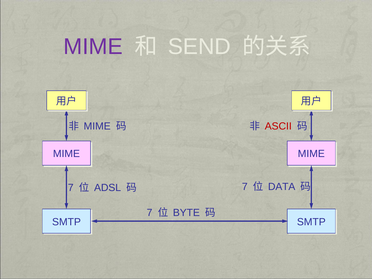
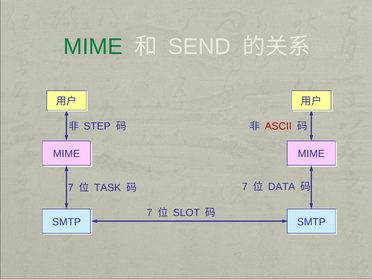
MIME colour: purple -> green (93, 47)
MIME: MIME -> STEP (97, 126)
ADSL: ADSL -> TASK (108, 188)
BYTE: BYTE -> SLOT (186, 213)
